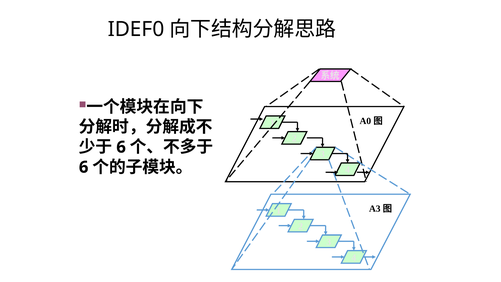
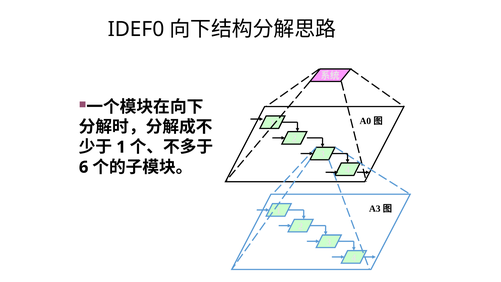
6: 6 -> 1 (121, 147)
